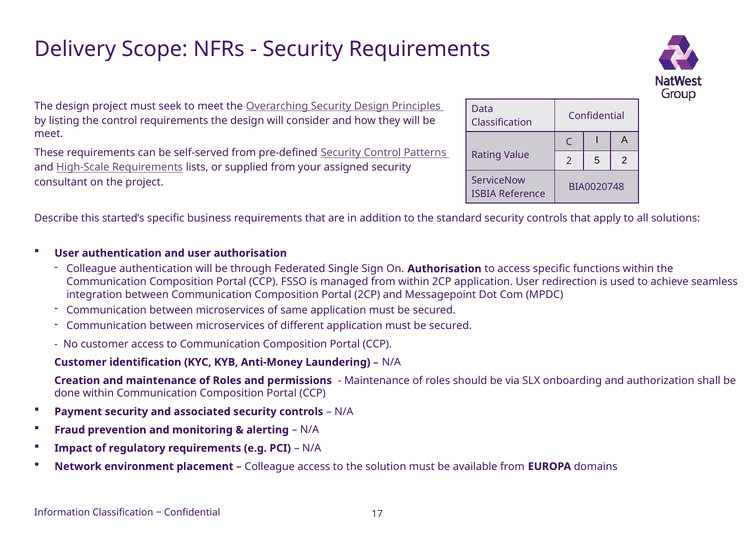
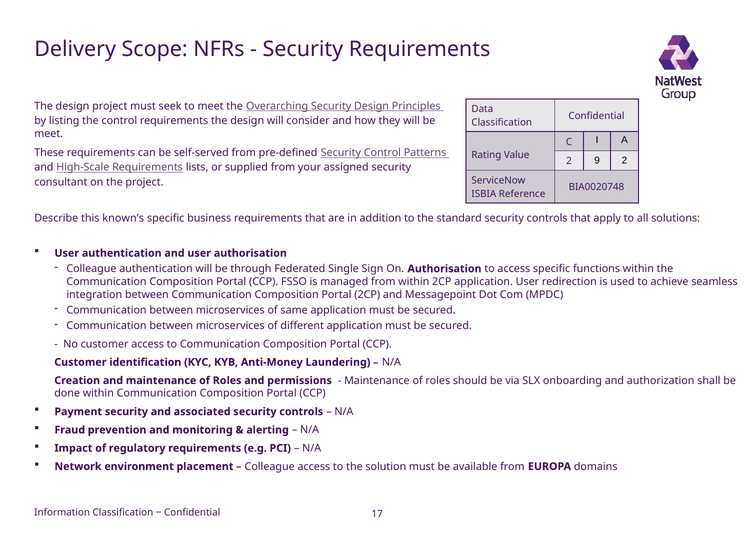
5: 5 -> 9 (597, 161)
started’s: started’s -> known’s (123, 218)
